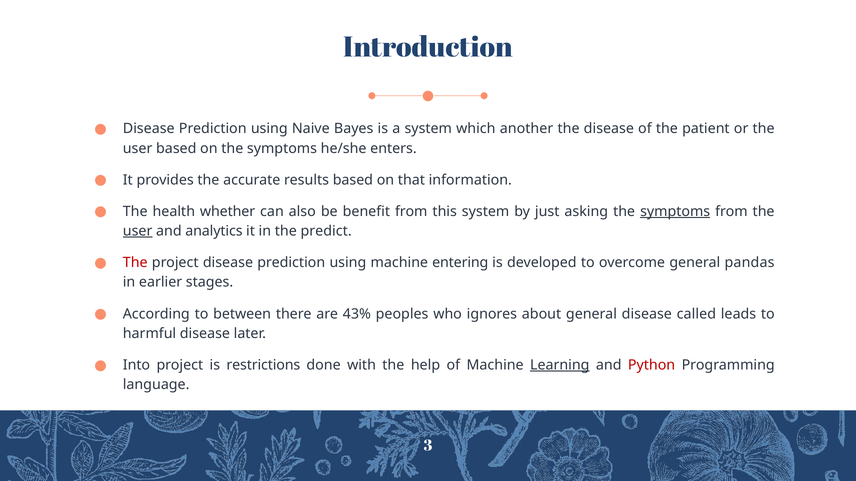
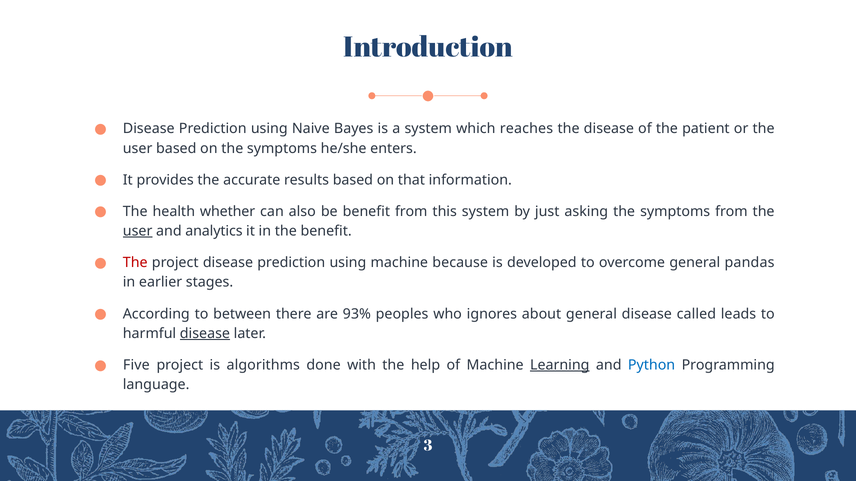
another: another -> reaches (526, 129)
symptoms underline: present -> none (675, 212)
the predict: predict -> benefit (326, 231)
entering: entering -> because (460, 263)
43%: 43% -> 93% (357, 314)
disease underline: none -> present (205, 334)
Into: Into -> Five (136, 365)
restrictions: restrictions -> algorithms (263, 365)
Python colour: red -> blue (652, 365)
